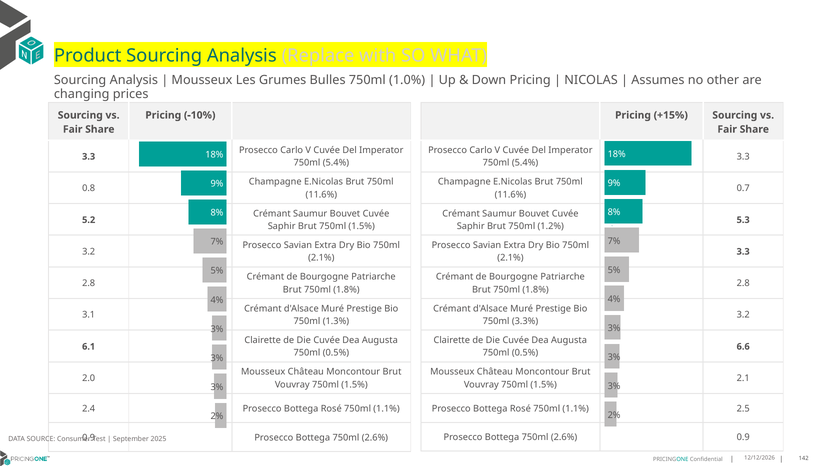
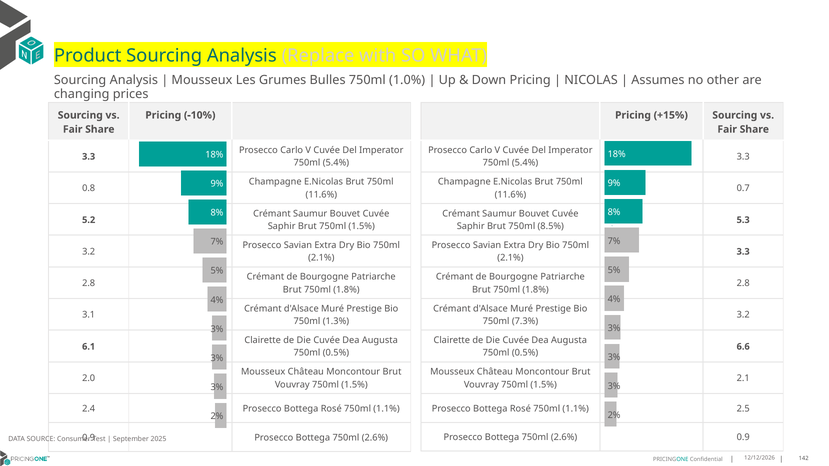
1.2%: 1.2% -> 8.5% (551, 226)
3.3%: 3.3% -> 7.3% (525, 322)
